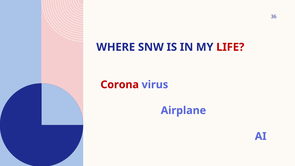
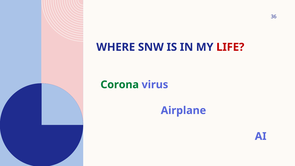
Corona colour: red -> green (120, 85)
